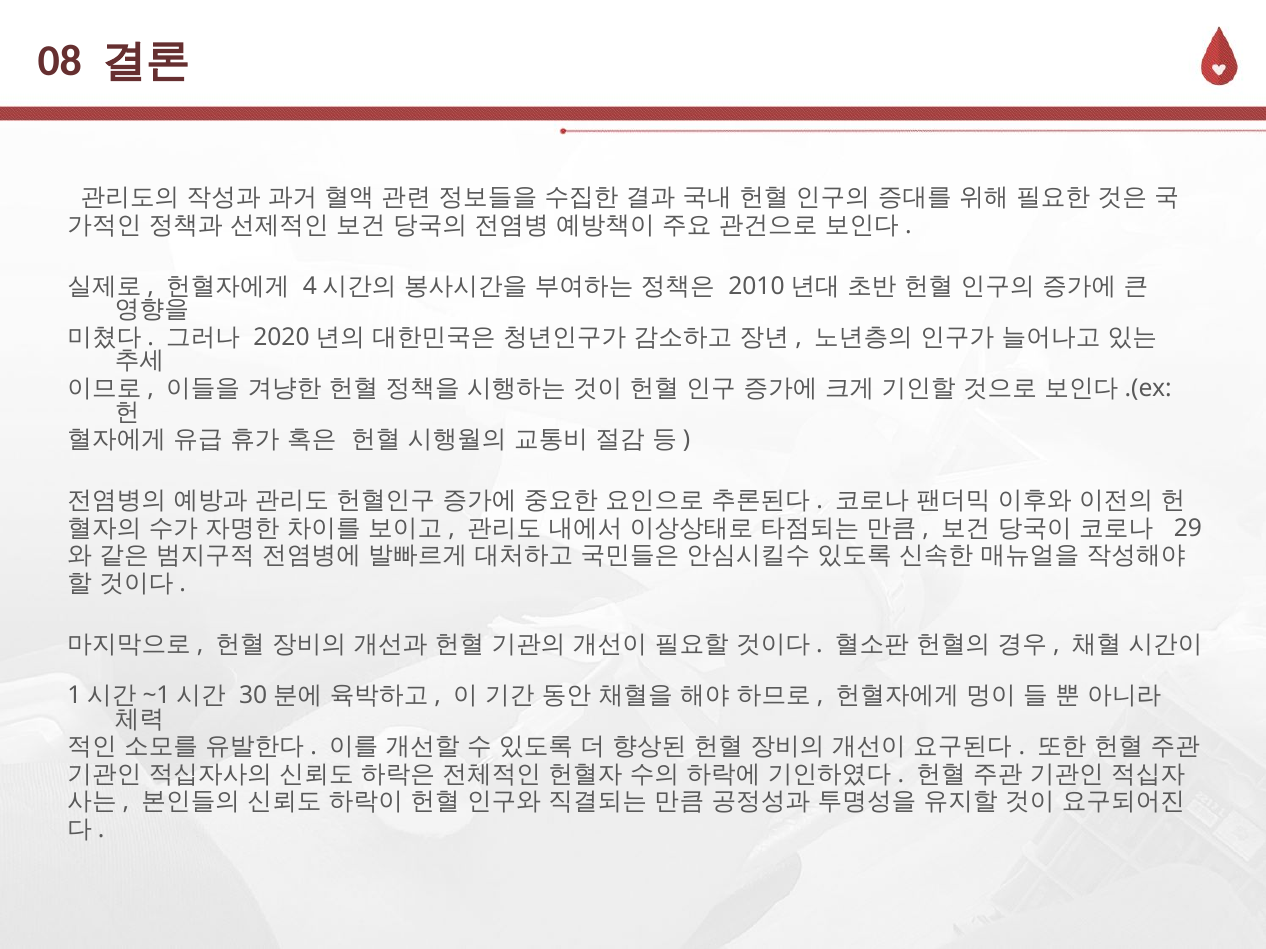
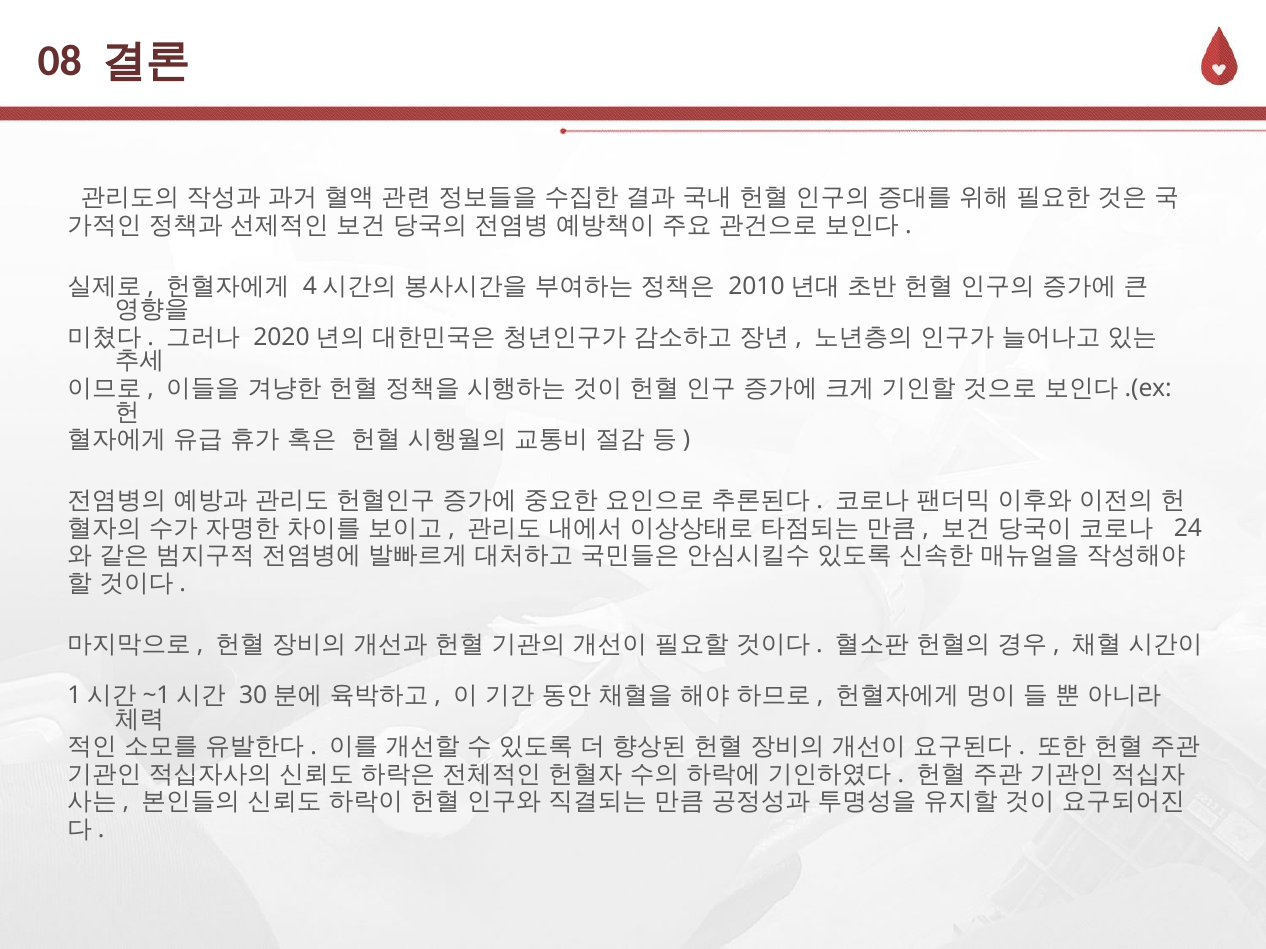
29: 29 -> 24 (1188, 528)
